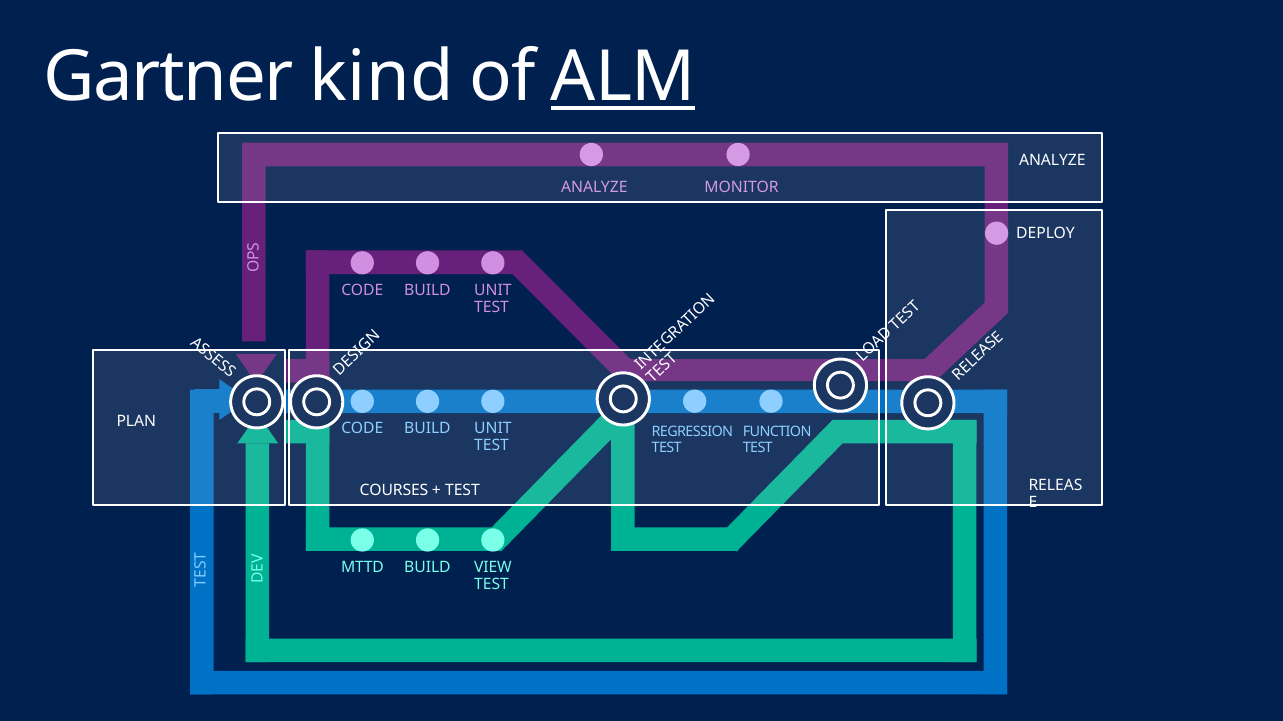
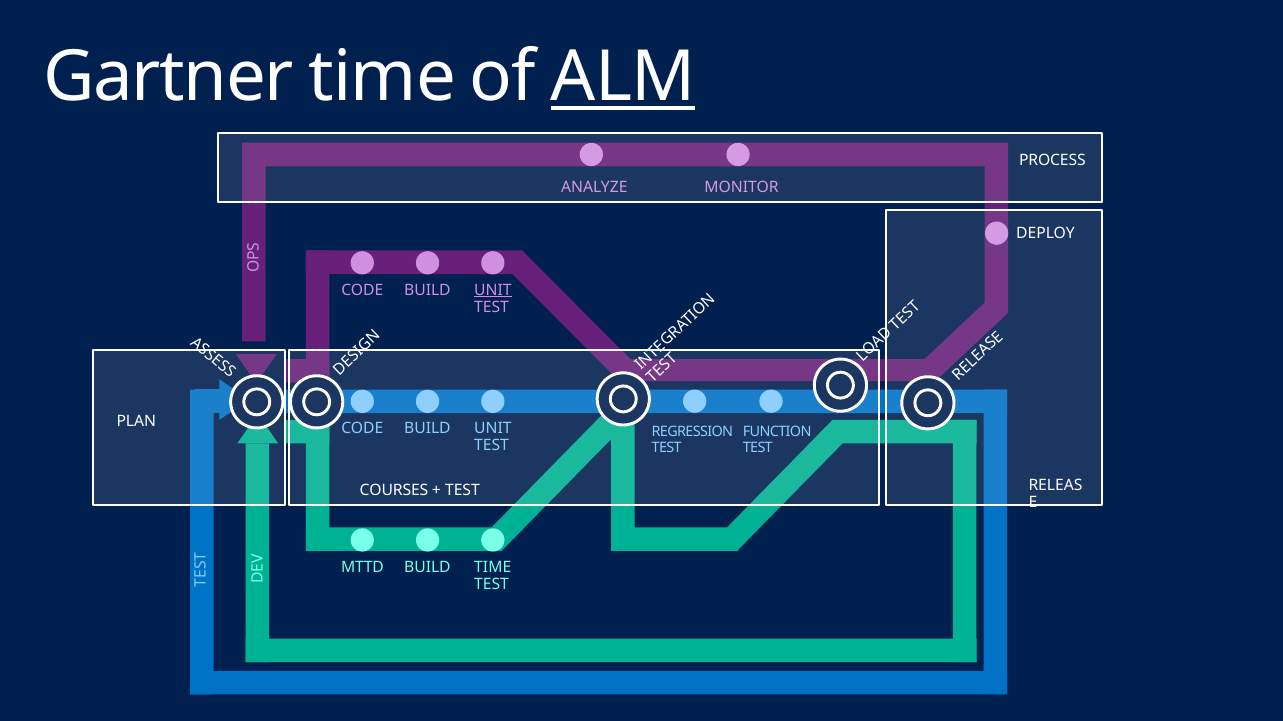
Gartner kind: kind -> time (382, 78)
ANALYZE: ANALYZE -> PROCESS (1052, 161)
UNIT underline: none -> present (493, 290)
BUILD VIEW: VIEW -> TIME (493, 568)
